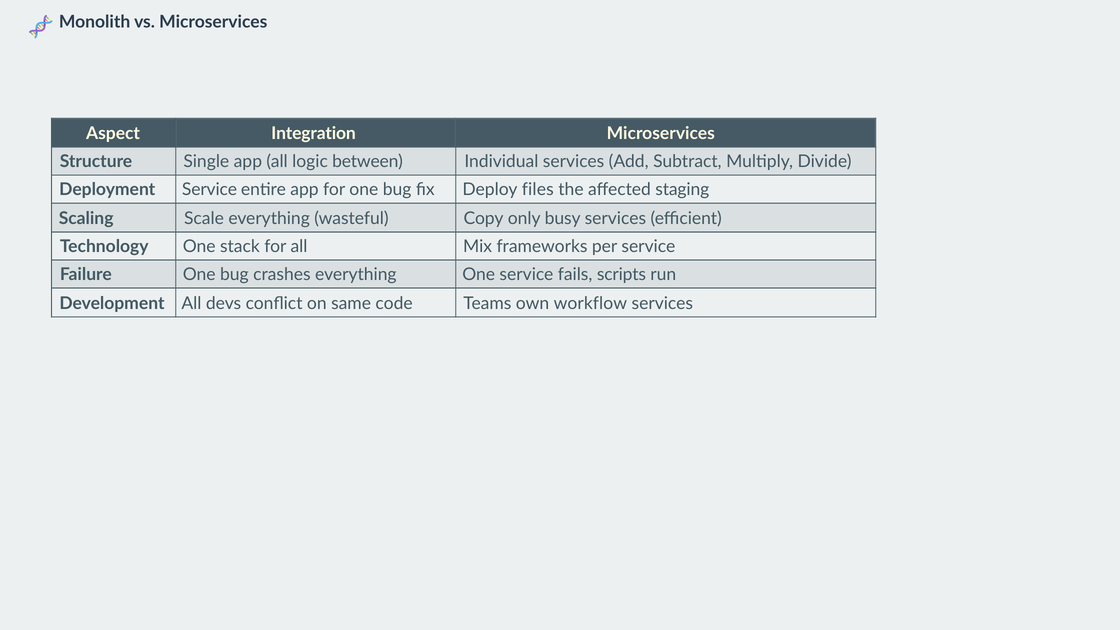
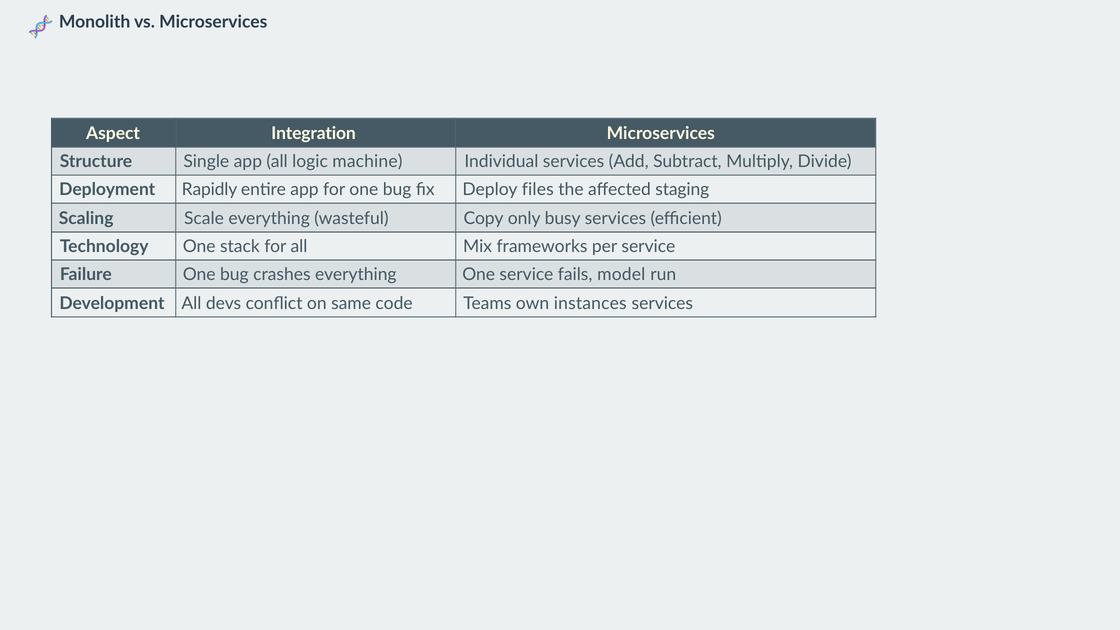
between: between -> machine (367, 162)
Deployment Service: Service -> Rapidly (210, 190)
scripts: scripts -> model (621, 275)
workflow: workflow -> instances (590, 303)
